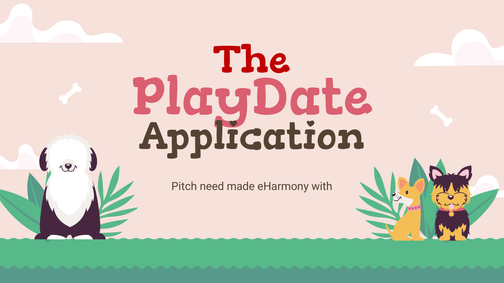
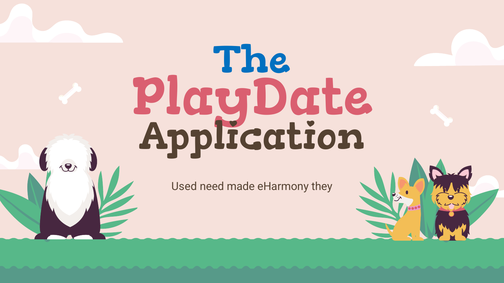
The colour: red -> blue (252, 60)
Pitch: Pitch -> Used (184, 187)
with: with -> they (322, 187)
